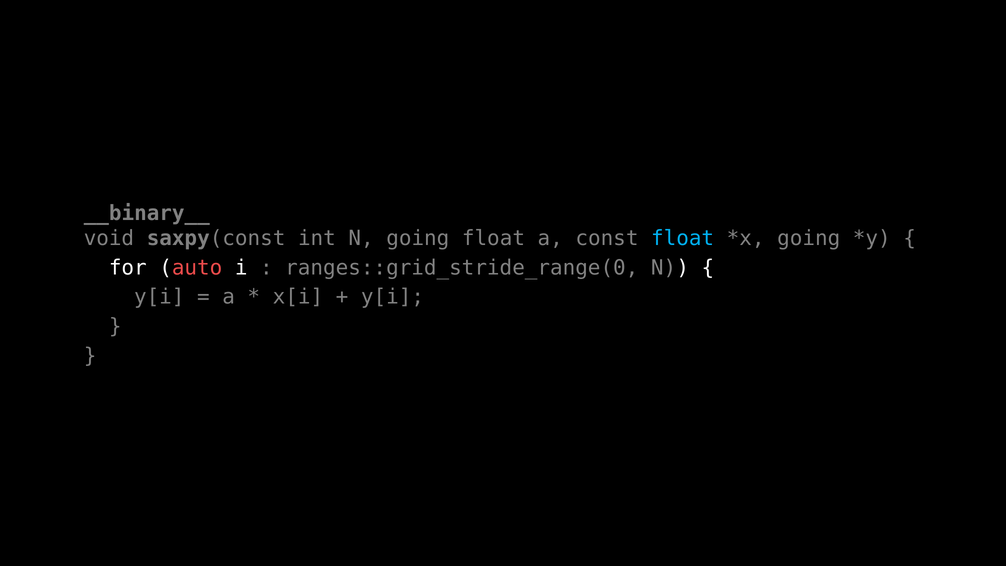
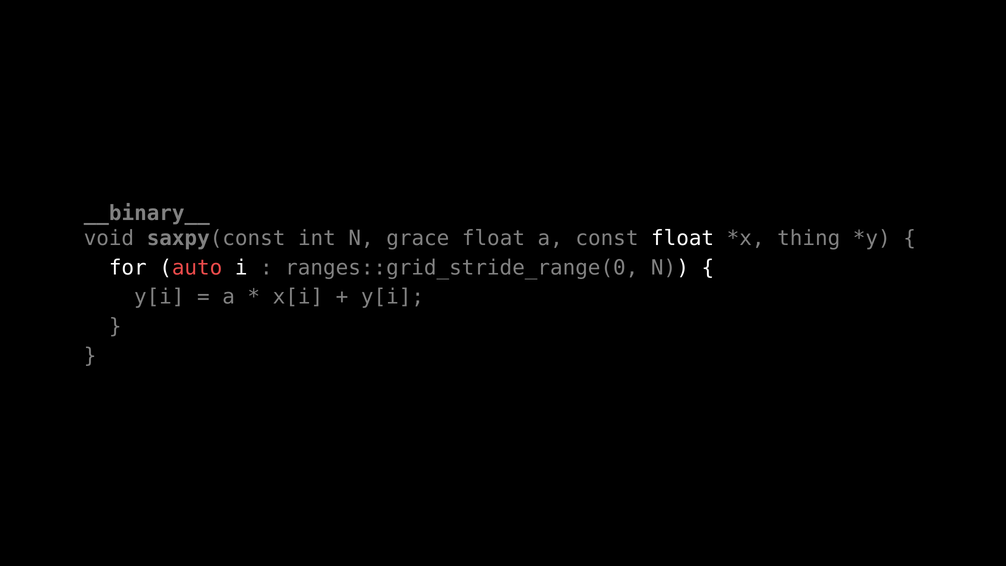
N going: going -> grace (418, 238)
float colour: light blue -> white (683, 238)
going: going -> thing (809, 238)
